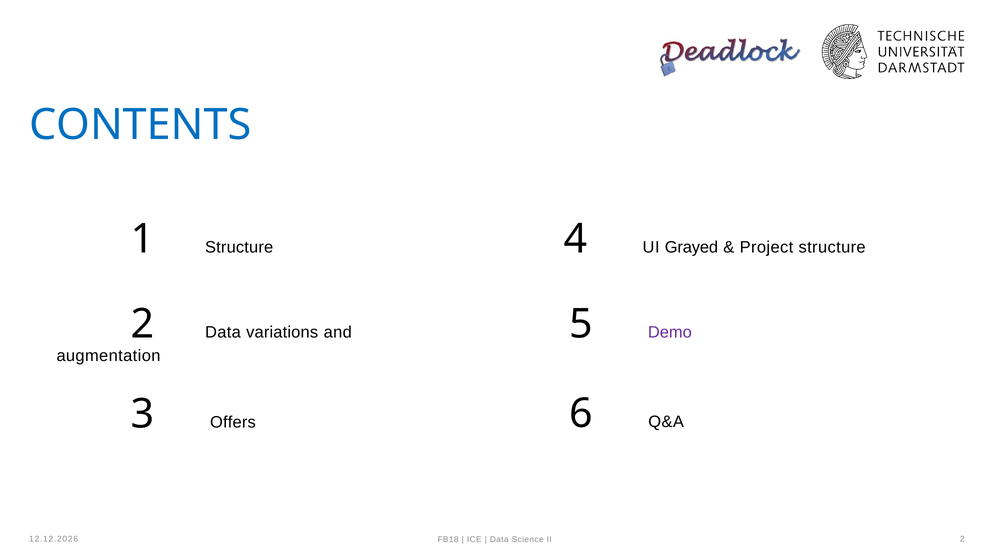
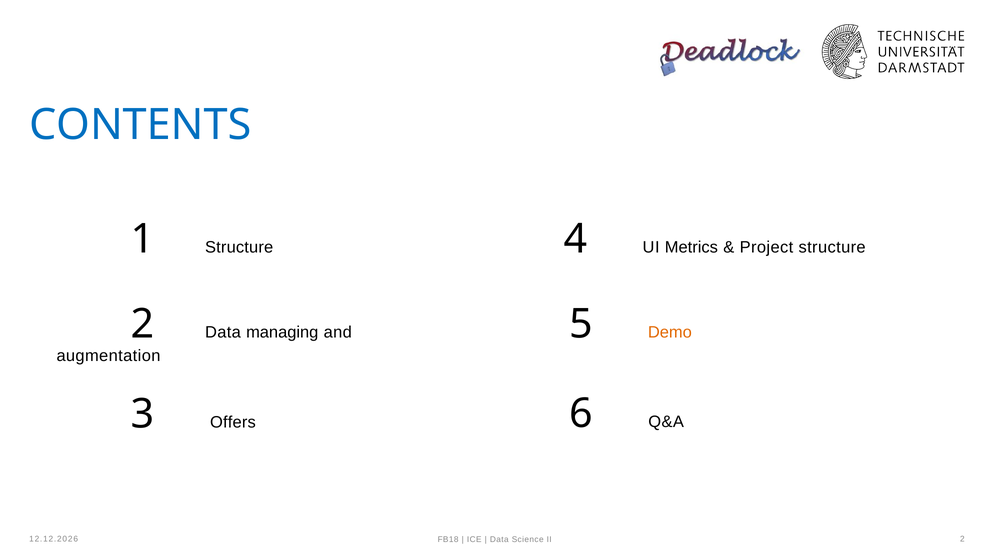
Grayed: Grayed -> Metrics (691, 247)
variations: variations -> managing (282, 332)
Demo colour: purple -> orange (670, 332)
